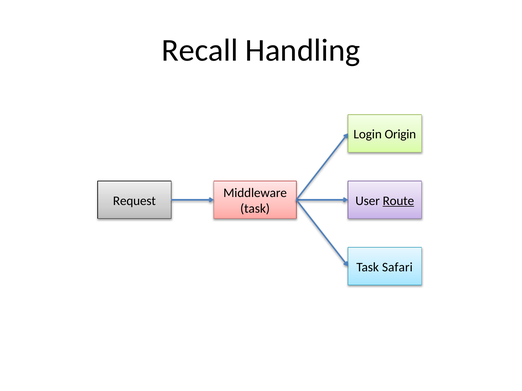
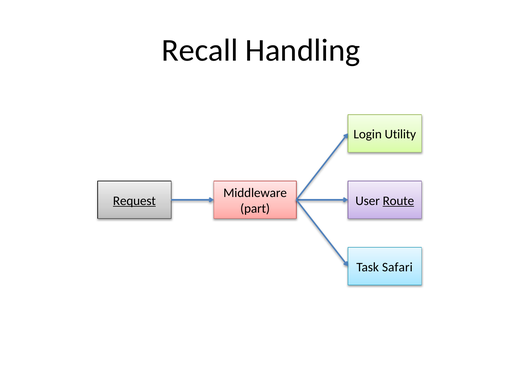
Origin: Origin -> Utility (400, 134)
Request underline: none -> present (134, 201)
task: task -> part (255, 209)
